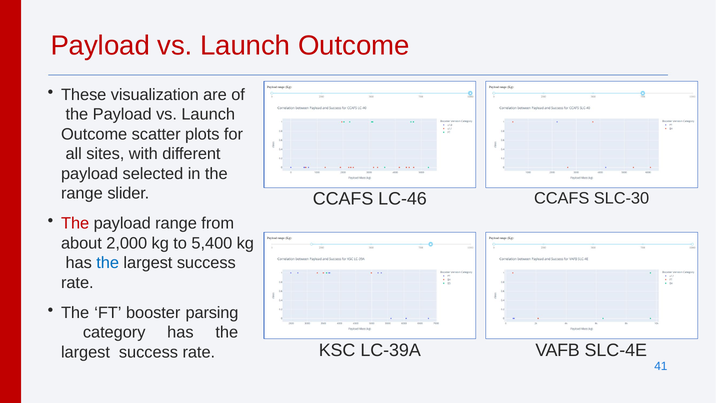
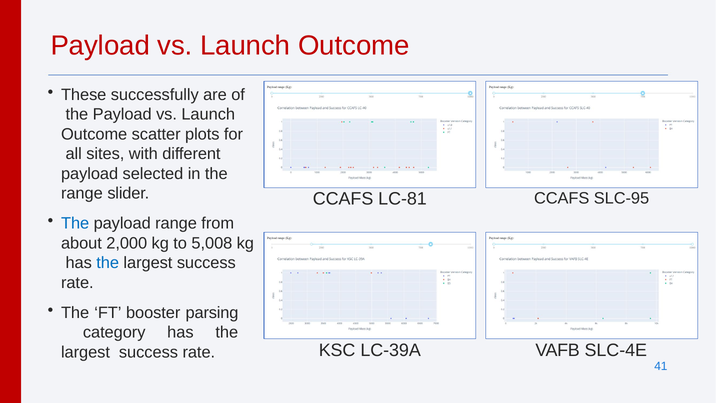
visualization: visualization -> successfully (155, 95)
LC-46: LC-46 -> LC-81 (403, 199)
SLC-30: SLC-30 -> SLC-95 (621, 198)
The colour: red -> blue (75, 223)
5,400: 5,400 -> 5,008 (212, 243)
